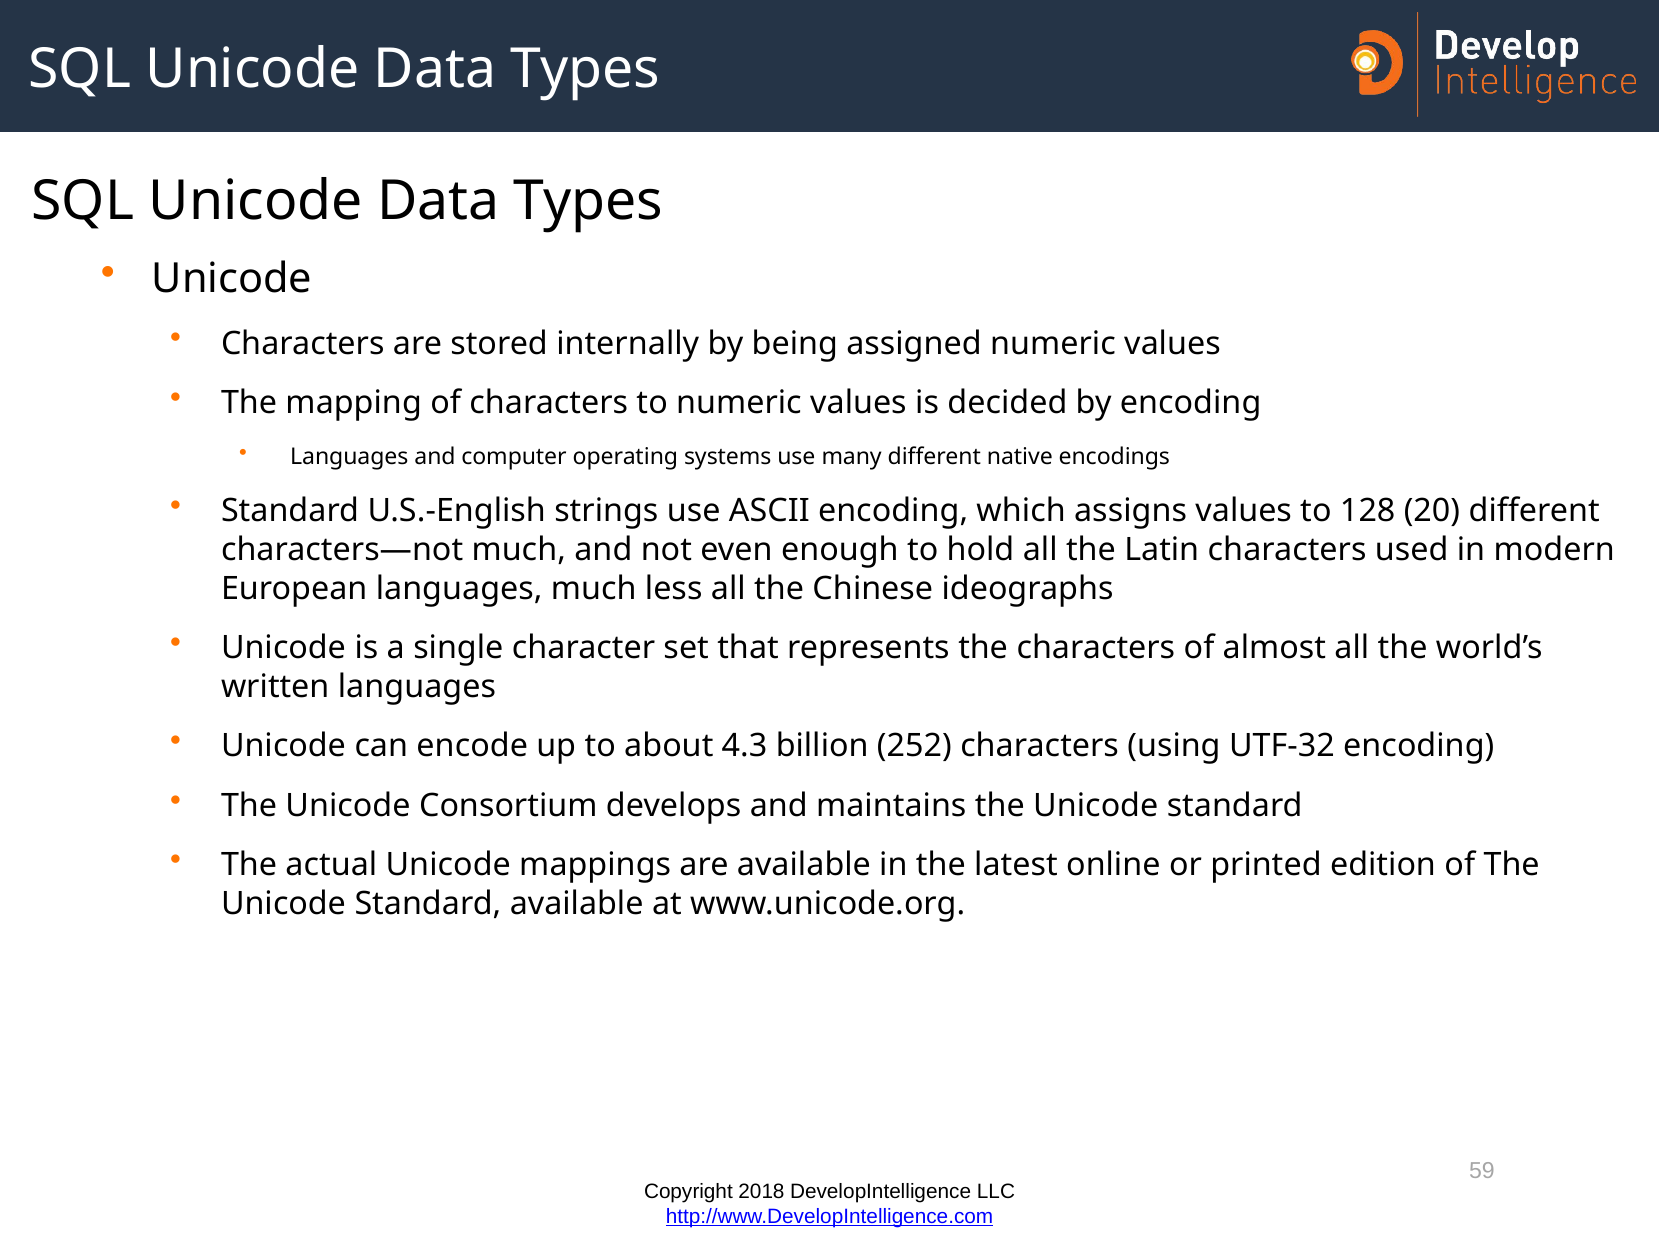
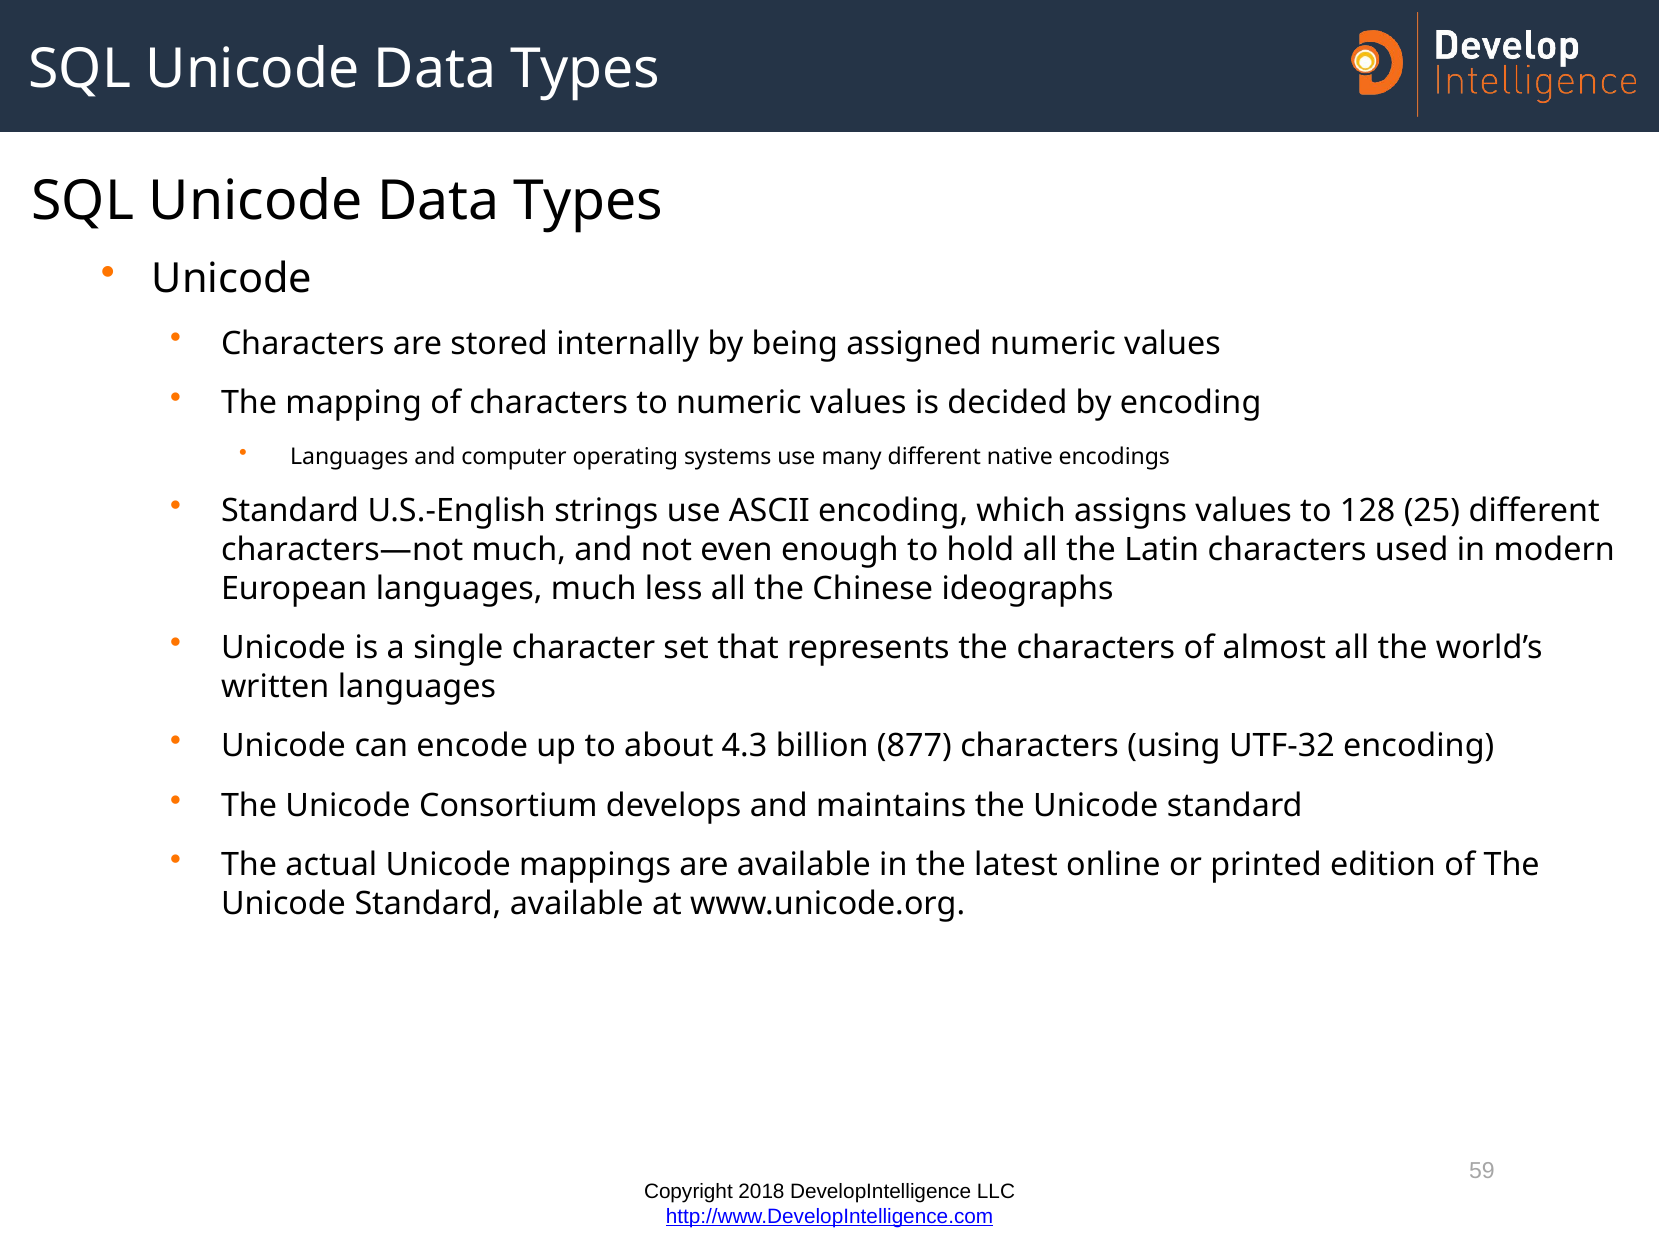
20: 20 -> 25 (1432, 511)
252: 252 -> 877 (914, 746)
